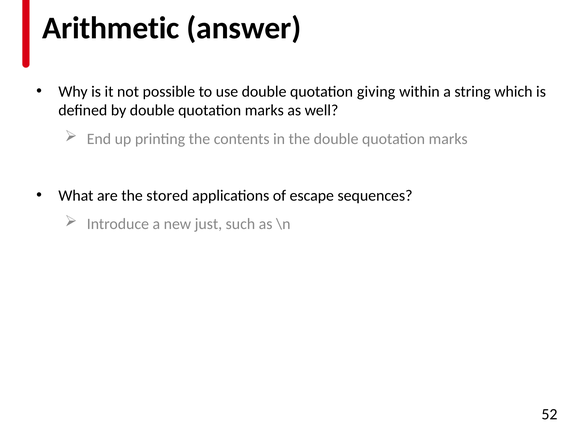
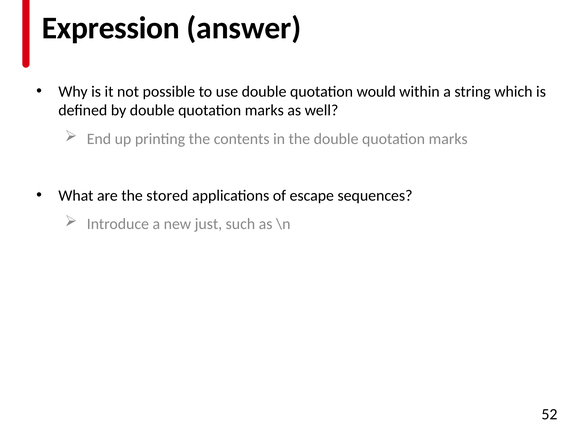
Arithmetic: Arithmetic -> Expression (111, 28)
giving: giving -> would (376, 92)
